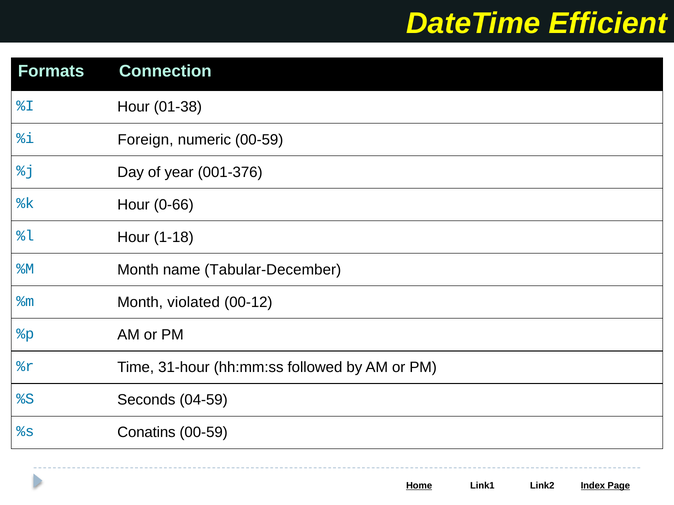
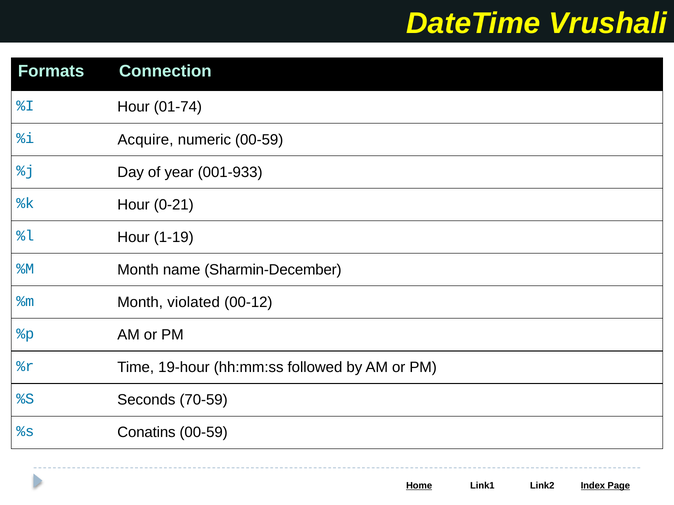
Efficient: Efficient -> Vrushali (608, 23)
01-38: 01-38 -> 01-74 (178, 107)
Foreign: Foreign -> Acquire (145, 140)
001-376: 001-376 -> 001-933 (230, 172)
0-66: 0-66 -> 0-21 (174, 205)
1-18: 1-18 -> 1-19 (174, 237)
Tabular-December: Tabular-December -> Sharmin-December (273, 270)
31-hour: 31-hour -> 19-hour (184, 368)
04-59: 04-59 -> 70-59 (204, 400)
